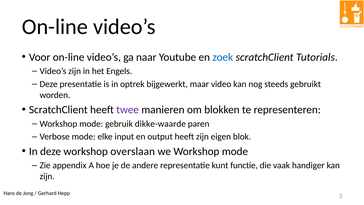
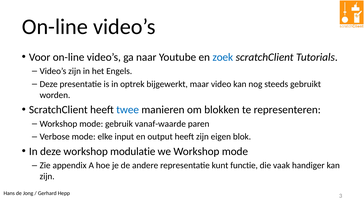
twee colour: purple -> blue (128, 110)
dikke-waarde: dikke-waarde -> vanaf-waarde (160, 124)
overslaan: overslaan -> modulatie (133, 151)
